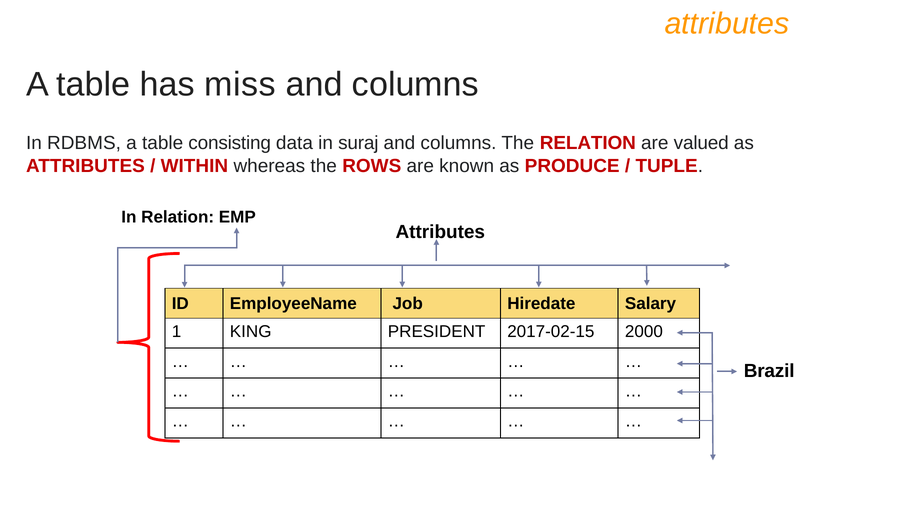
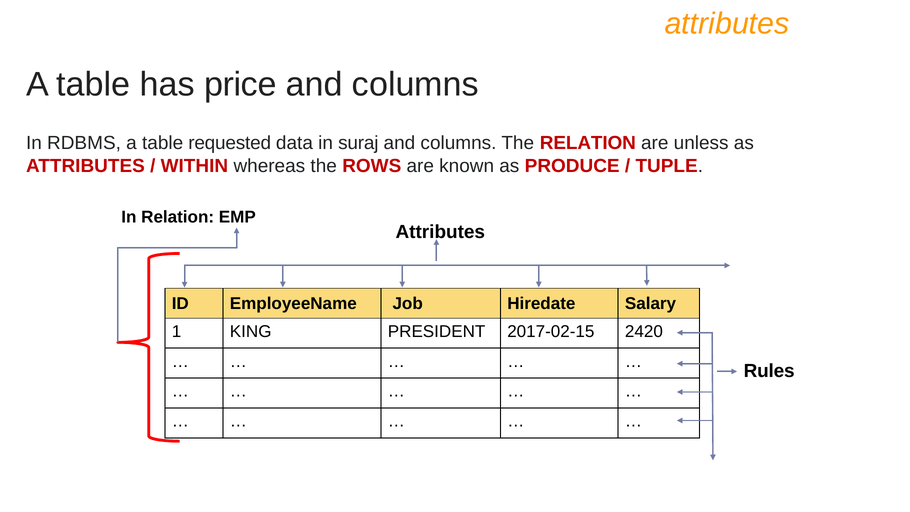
miss: miss -> price (240, 84)
consisting: consisting -> requested (230, 143)
valued: valued -> unless (701, 143)
2000: 2000 -> 2420 (644, 331)
Brazil: Brazil -> Rules (769, 371)
